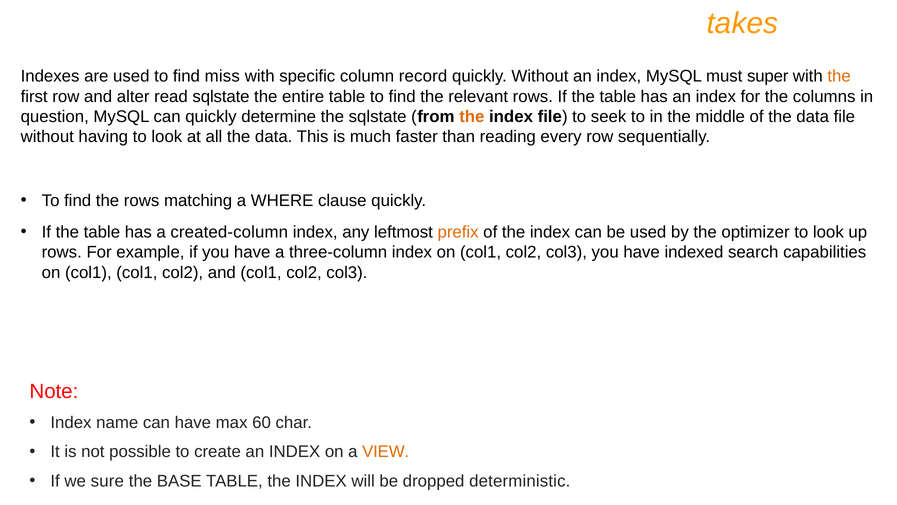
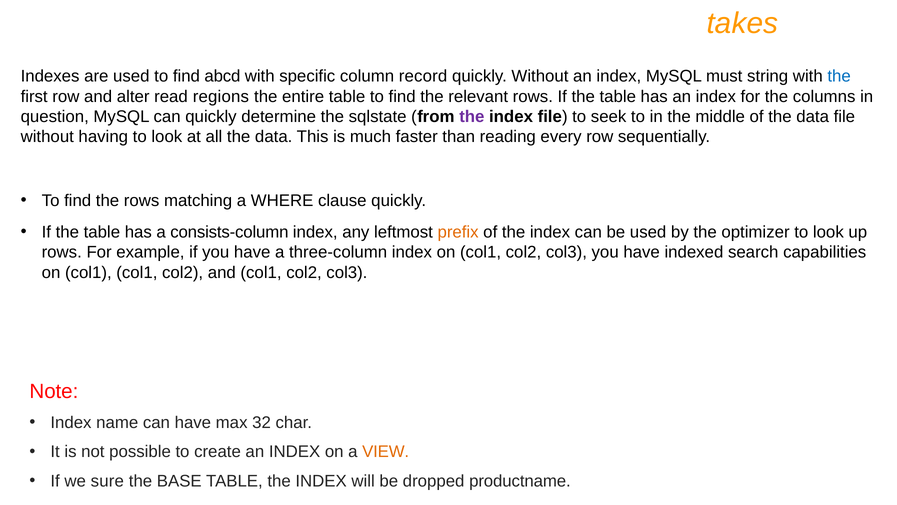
miss: miss -> abcd (222, 76)
super: super -> string (768, 76)
the colour: orange -> blue (839, 76)
read sqlstate: sqlstate -> regions (221, 96)
the colour: orange -> purple (472, 117)
created-column: created-column -> consists-column (229, 232)
60: 60 -> 32 (262, 422)
deterministic: deterministic -> productname (520, 481)
